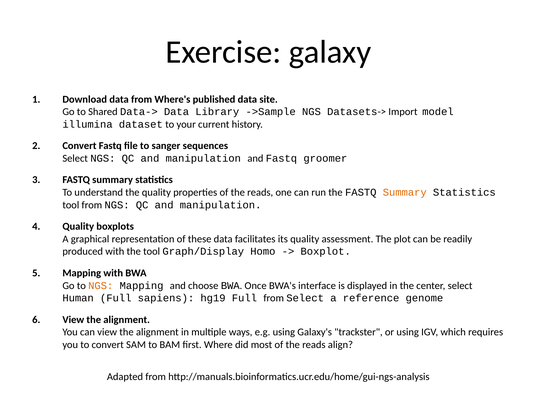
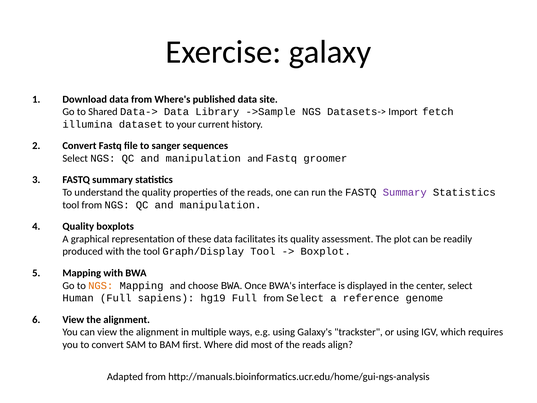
model: model -> fetch (438, 112)
Summary colour: orange -> purple (405, 192)
Graph/Display Homo: Homo -> Tool (263, 251)
